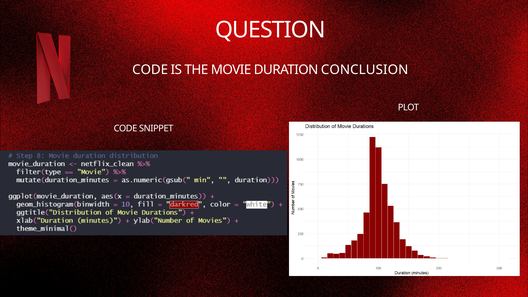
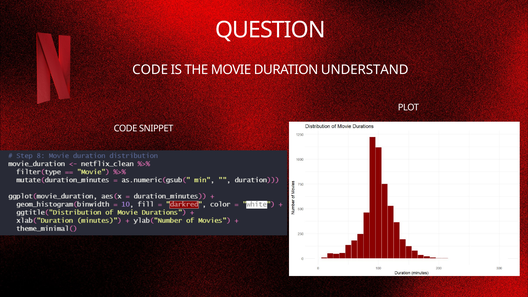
CONCLUSION: CONCLUSION -> UNDERSTAND (365, 70)
